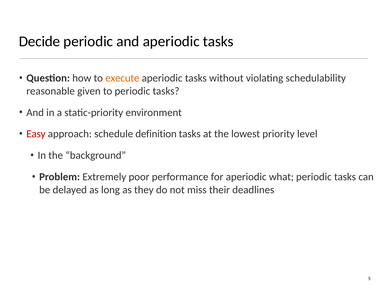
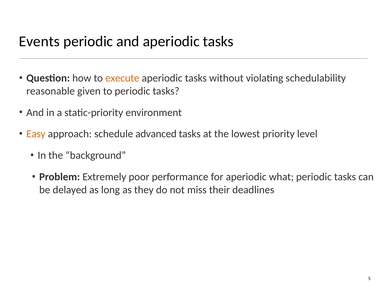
Decide: Decide -> Events (39, 41)
Easy colour: red -> orange (36, 134)
definition: definition -> advanced (156, 134)
